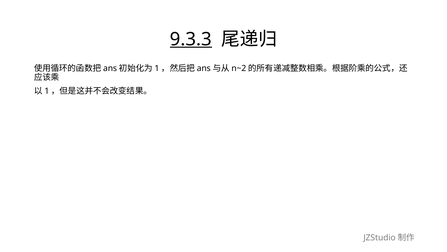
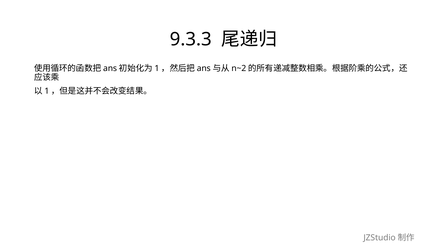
9.3.3 underline: present -> none (191, 39)
